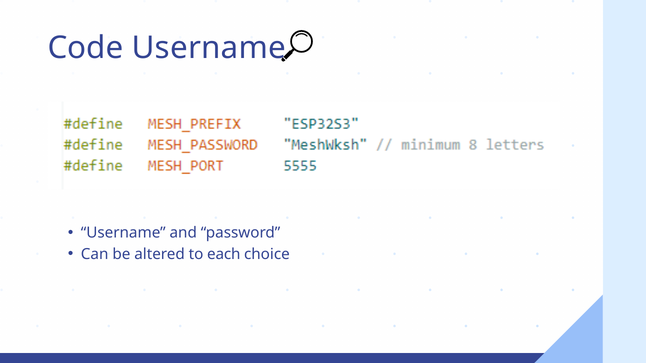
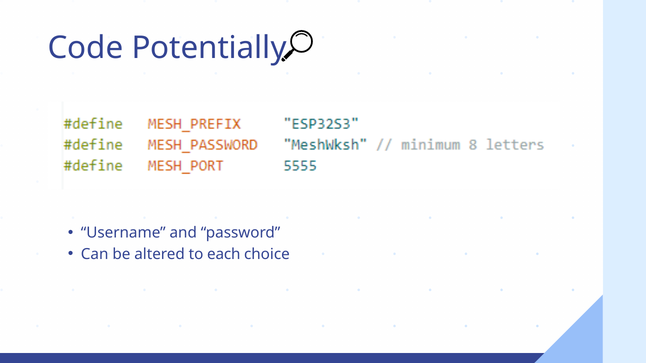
Code Username: Username -> Potentially (209, 48)
